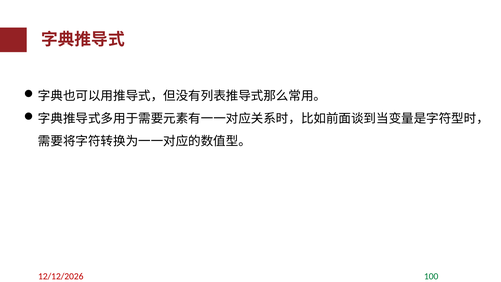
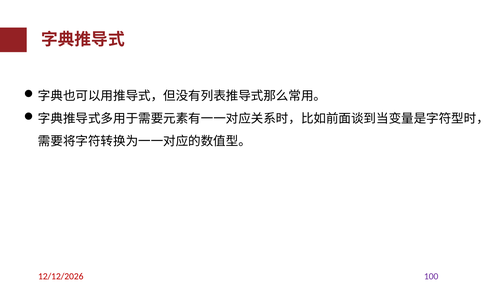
100 colour: green -> purple (431, 276)
